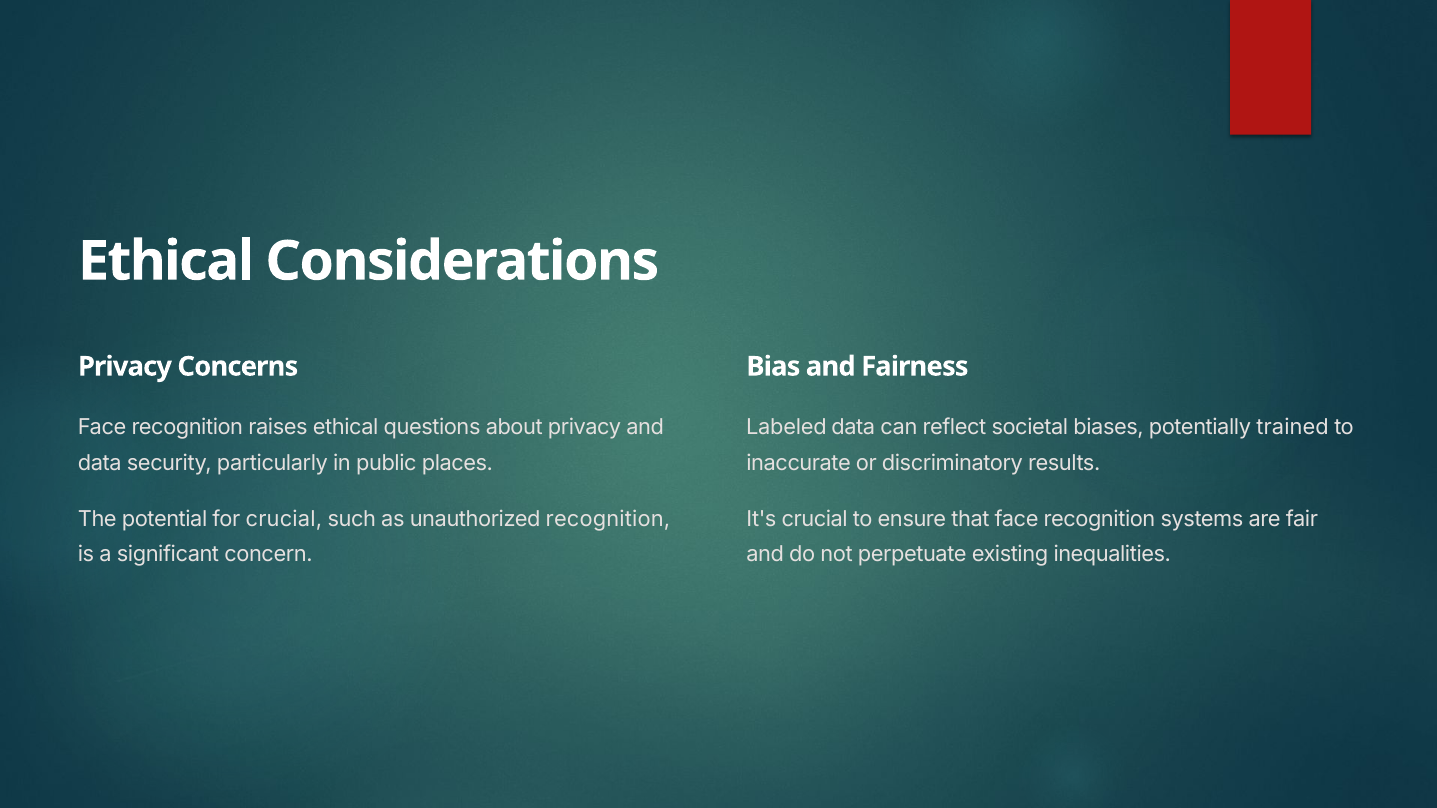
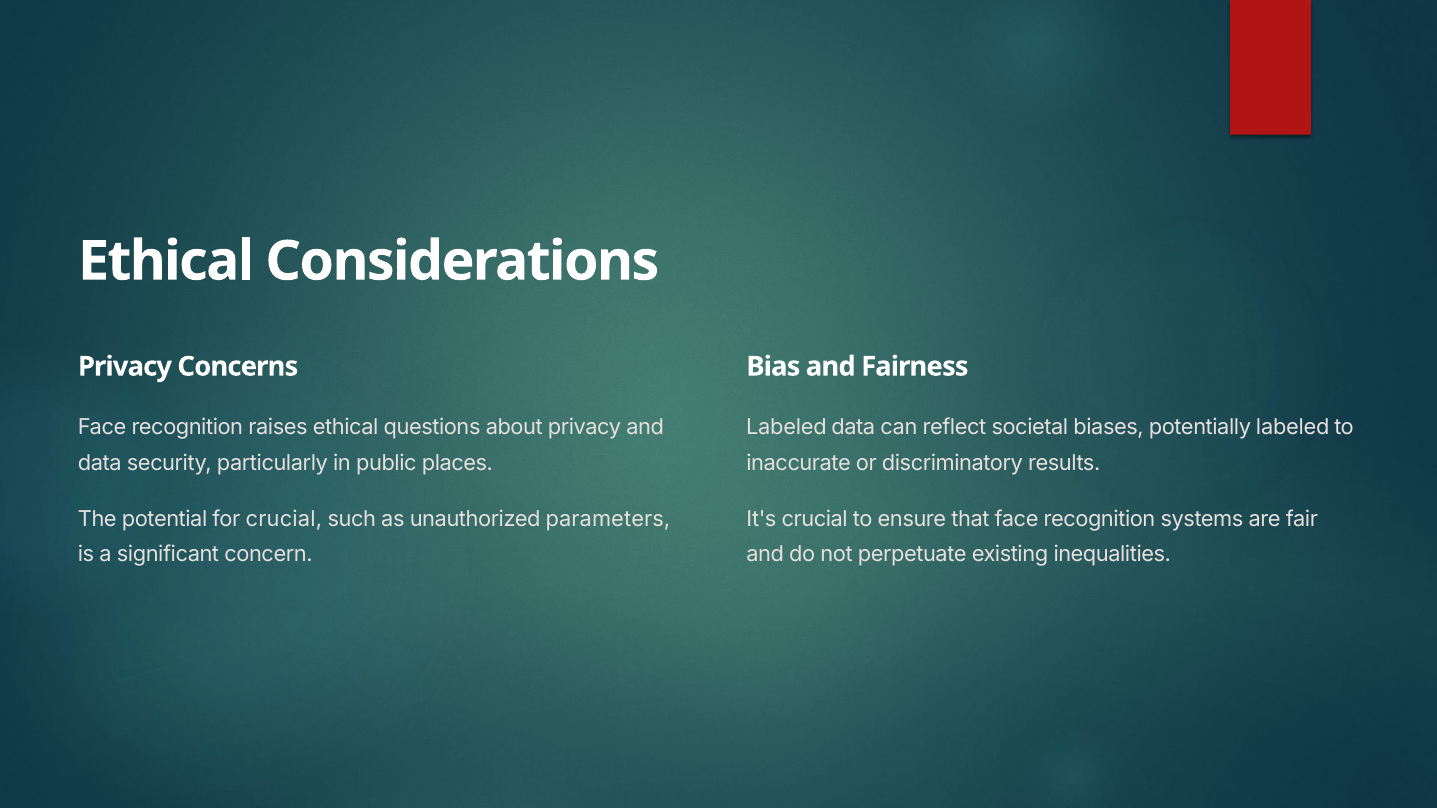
potentially trained: trained -> labeled (1293, 428)
unauthorized recognition: recognition -> parameters (608, 519)
